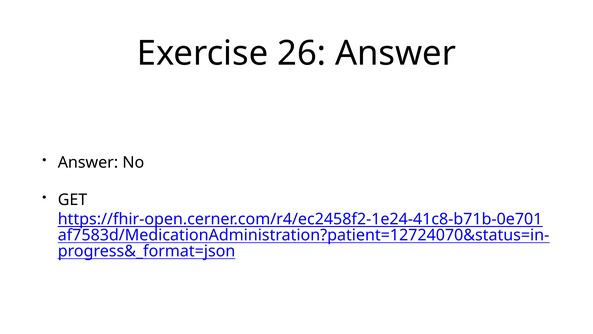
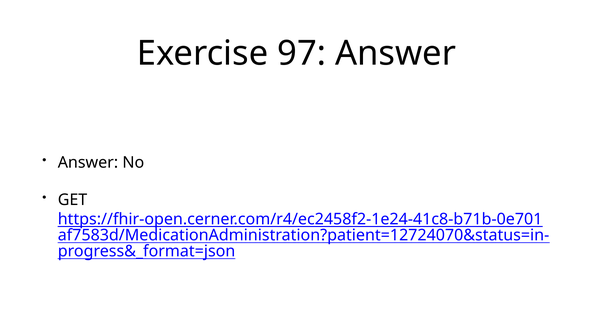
26: 26 -> 97 (302, 53)
